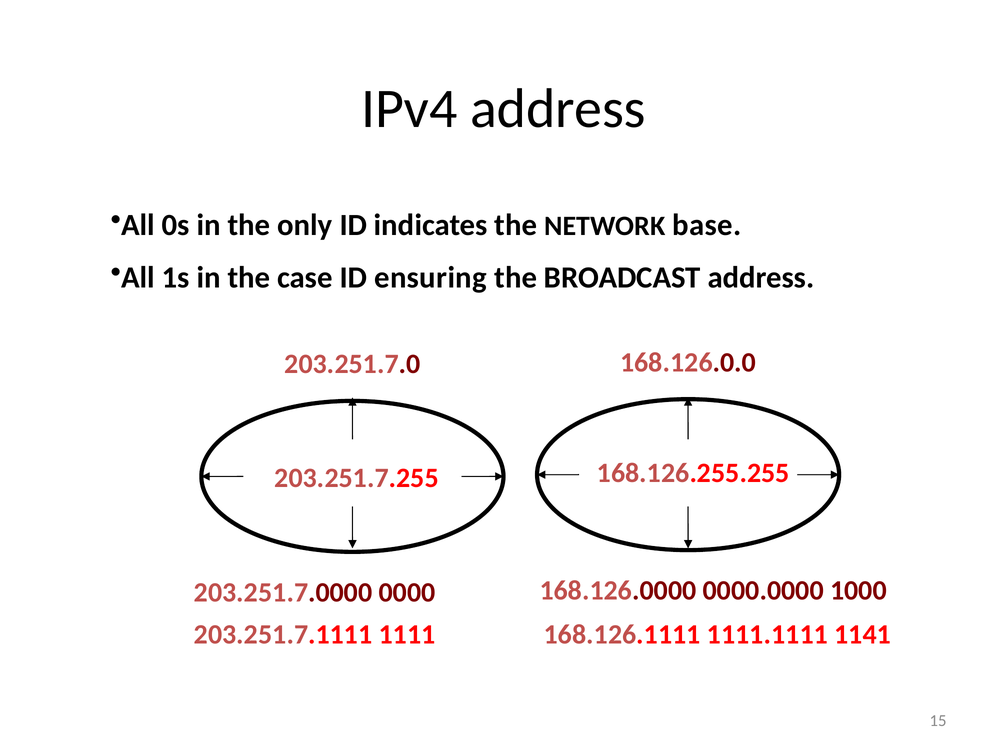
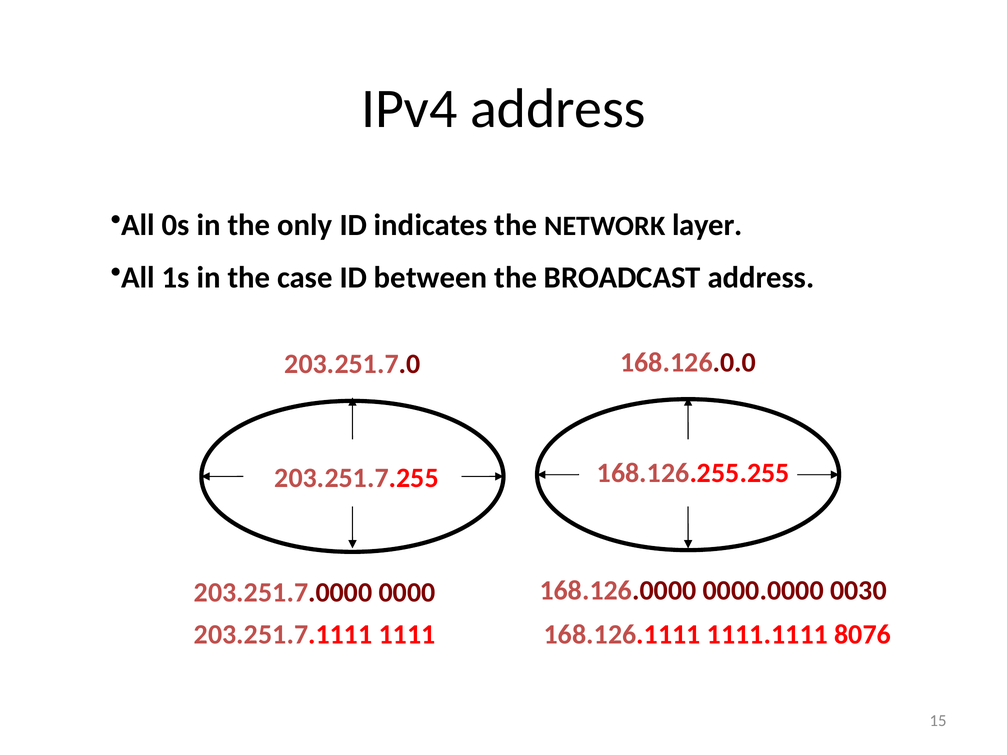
base: base -> layer (707, 225)
ensuring: ensuring -> between (431, 277)
1000: 1000 -> 0030 (858, 591)
1141: 1141 -> 8076 (863, 635)
